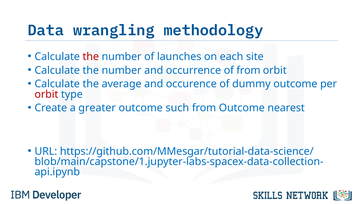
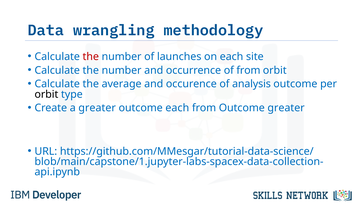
dummy: dummy -> analysis (251, 84)
orbit colour: red -> black (46, 94)
outcome such: such -> each (177, 108)
Outcome nearest: nearest -> greater (286, 108)
